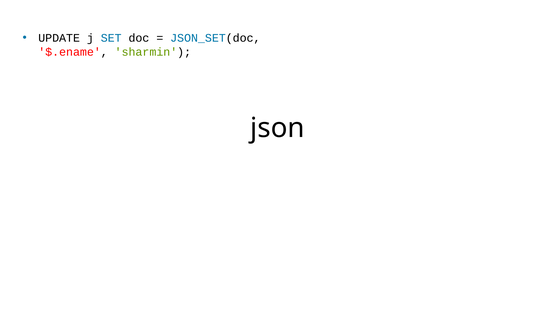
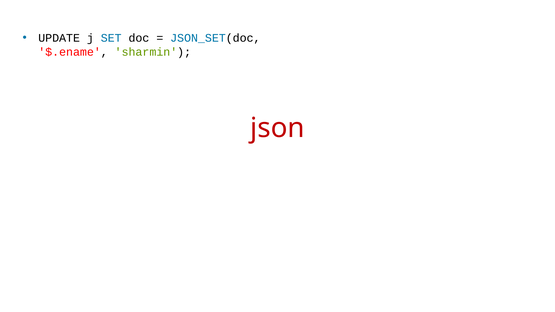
json colour: black -> red (277, 128)
